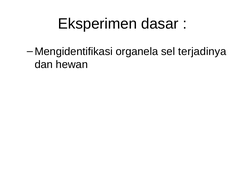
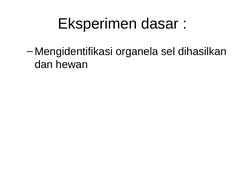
terjadinya: terjadinya -> dihasilkan (202, 51)
